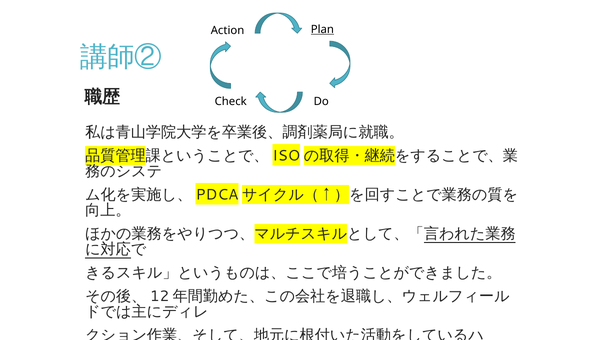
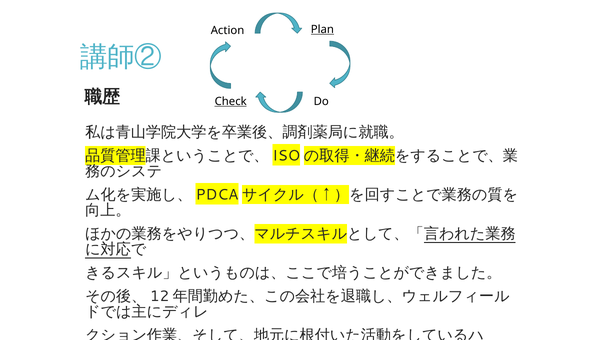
Check underline: none -> present (231, 102)
